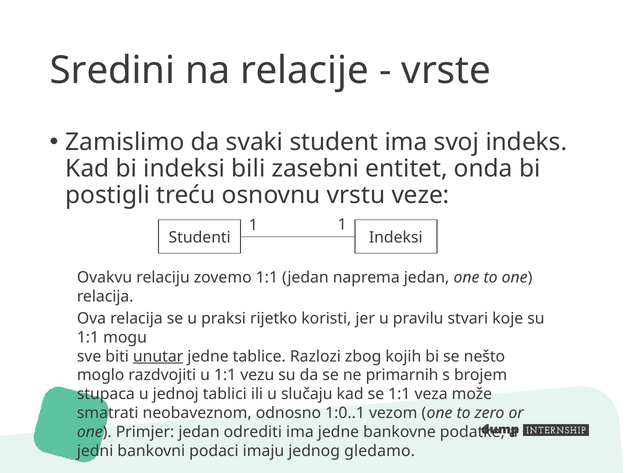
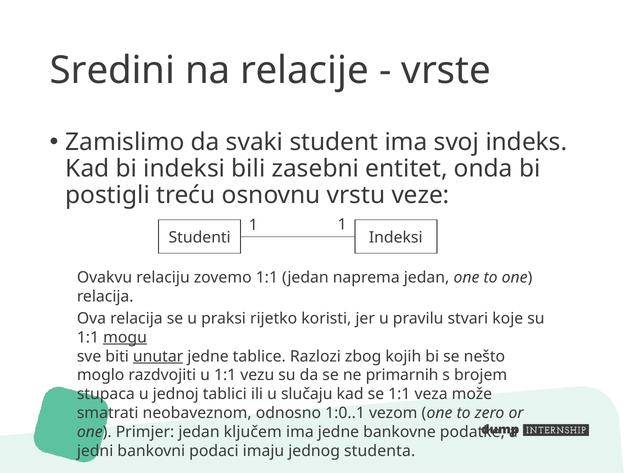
mogu underline: none -> present (125, 338)
odrediti: odrediti -> ključem (253, 432)
gledamo: gledamo -> studenta (380, 451)
